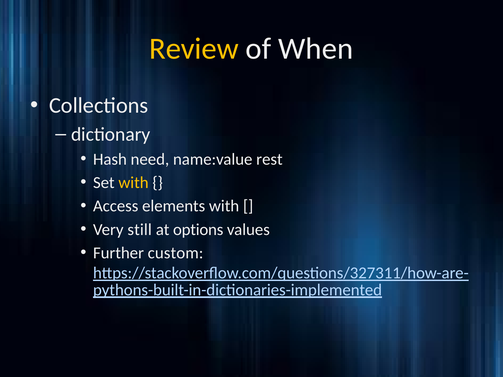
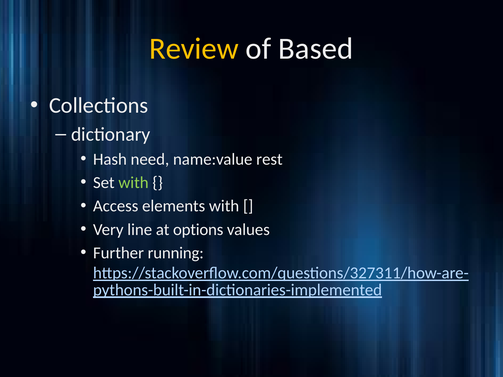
When: When -> Based (316, 49)
with colour: yellow -> light green (133, 183)
still: still -> line (140, 230)
custom: custom -> running (176, 253)
